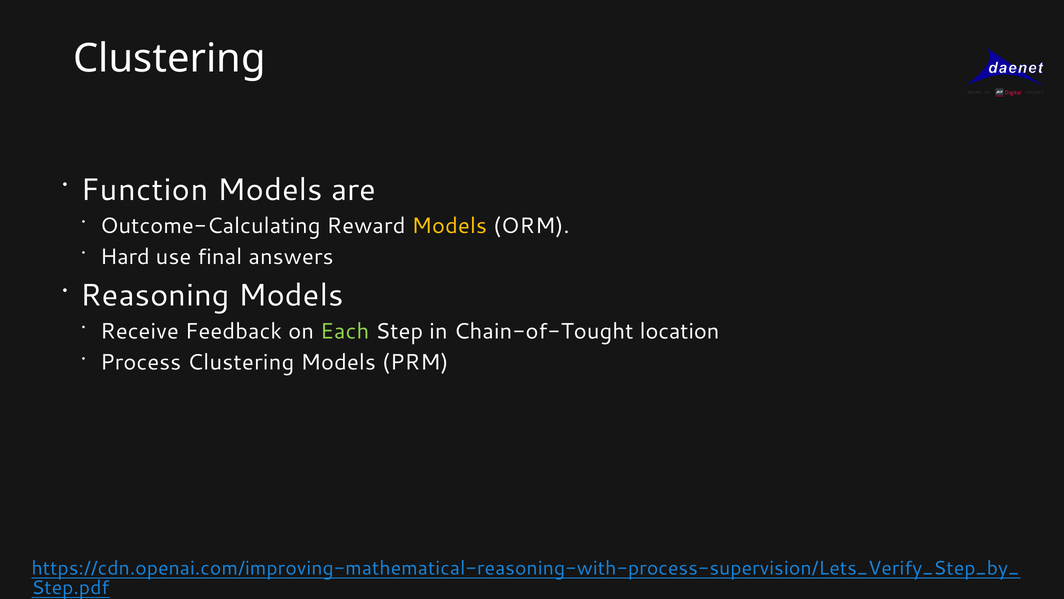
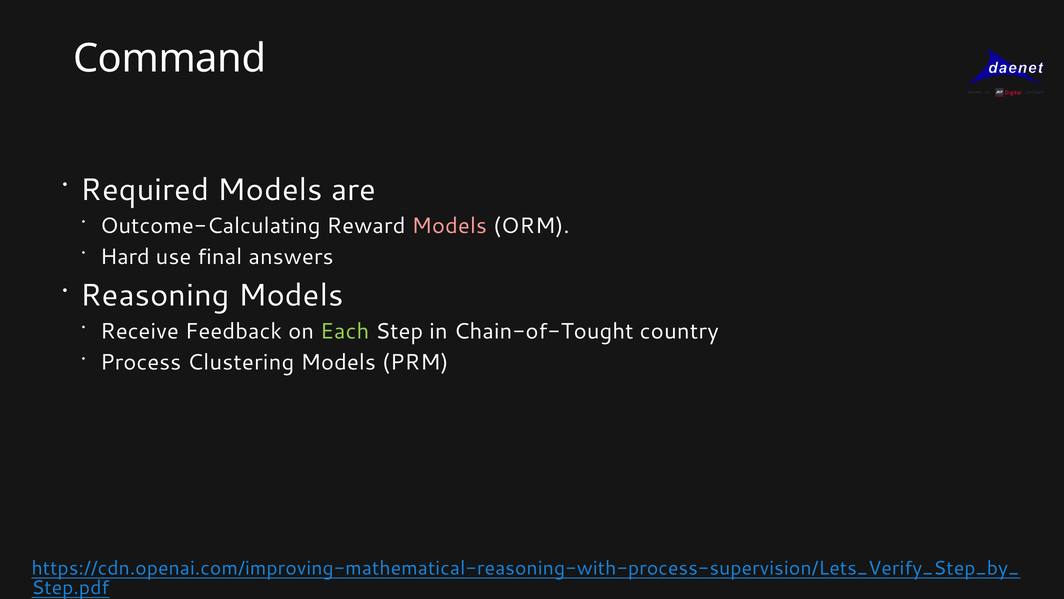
Clustering: Clustering -> Command (170, 59)
Function: Function -> Required (145, 190)
Models colour: yellow -> pink (449, 226)
location: location -> country (679, 331)
